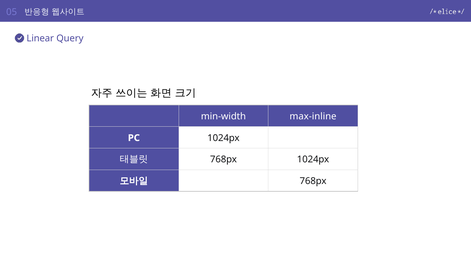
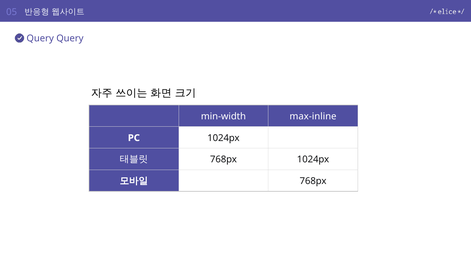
Linear: Linear -> Query (40, 38)
